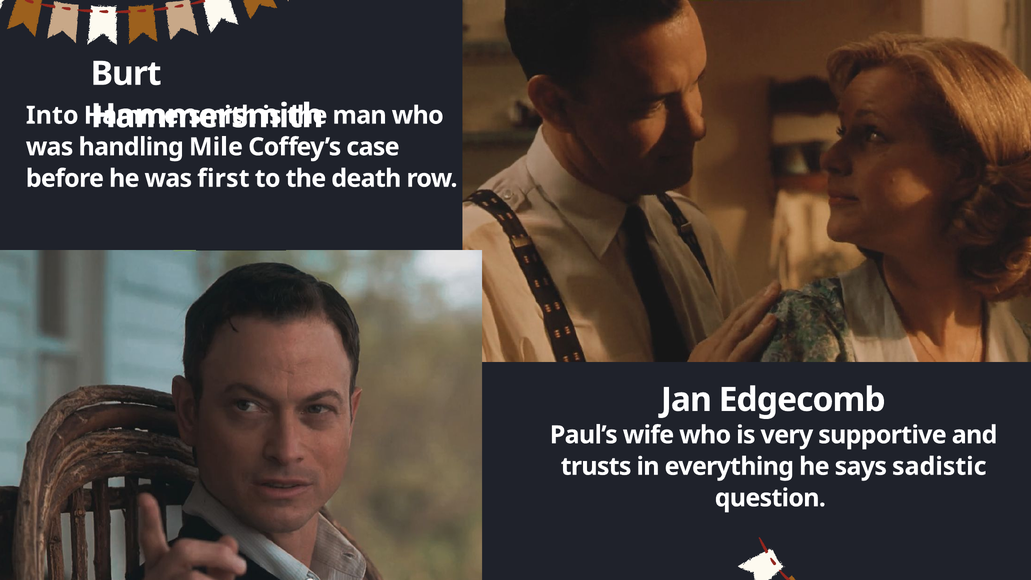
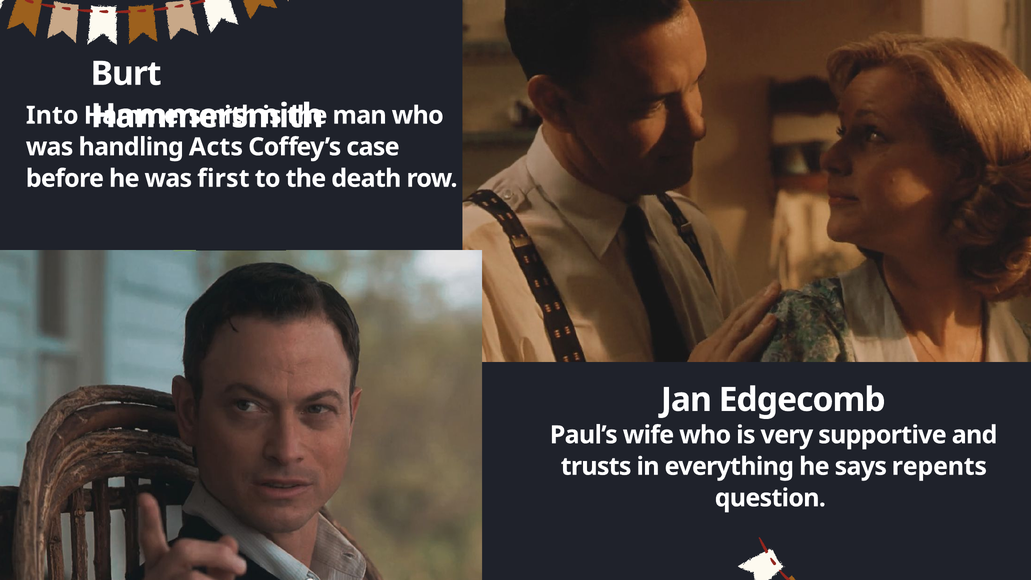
Mile: Mile -> Acts (216, 147)
sadistic: sadistic -> repents (939, 466)
